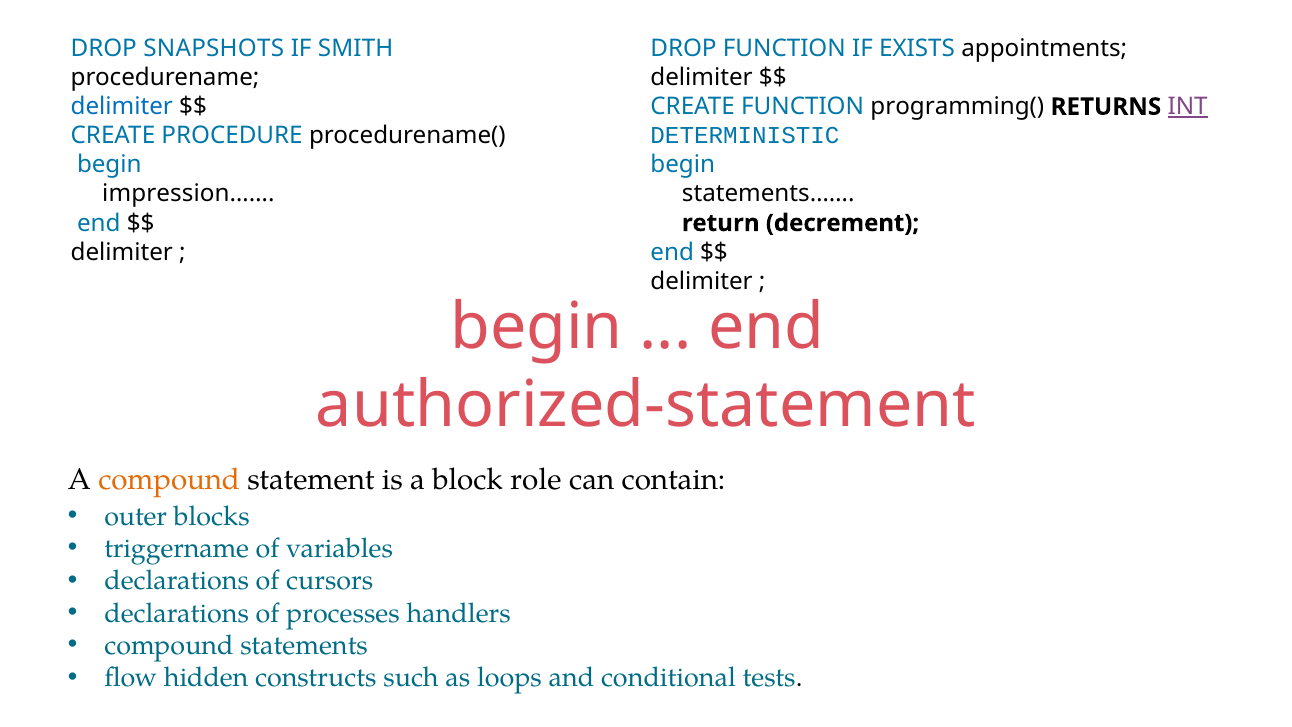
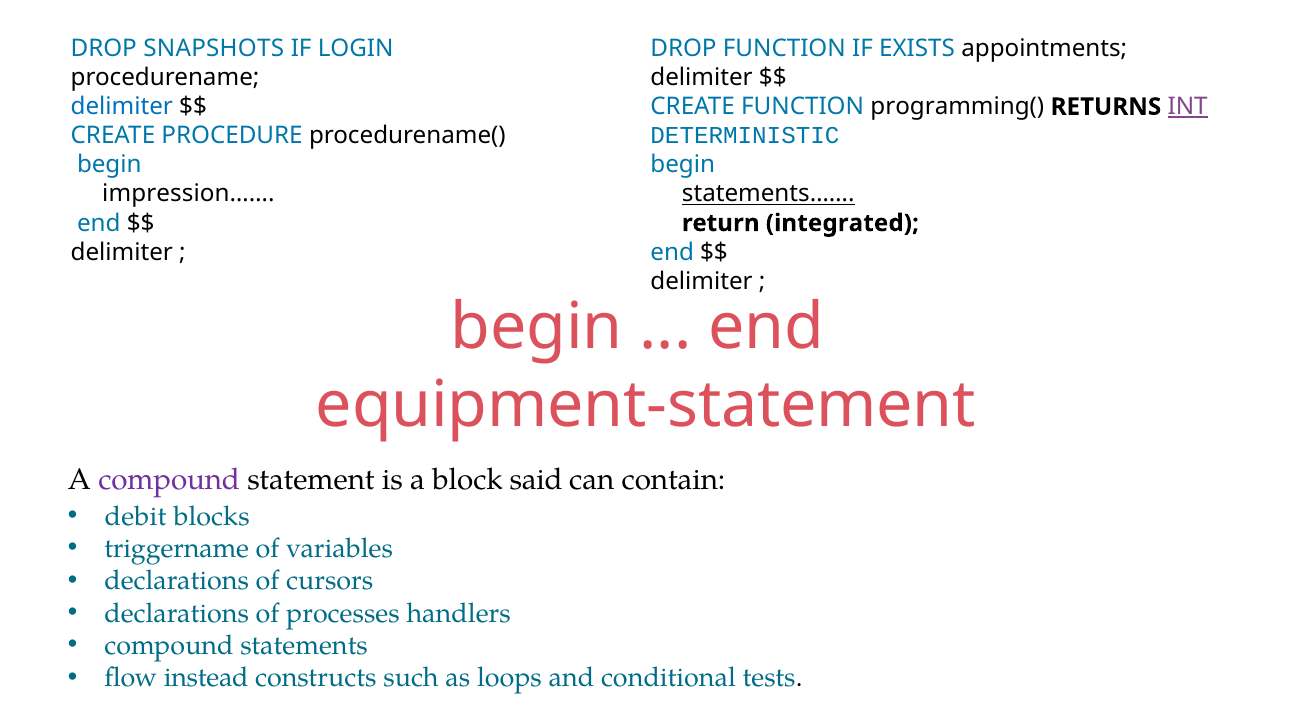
SMITH: SMITH -> LOGIN (356, 49)
statements…… underline: none -> present (768, 194)
decrement: decrement -> integrated (842, 223)
authorized-statement: authorized-statement -> equipment-statement (646, 405)
compound colour: orange -> purple (169, 479)
role: role -> said (536, 479)
outer: outer -> debit (136, 516)
hidden: hidden -> instead (206, 678)
